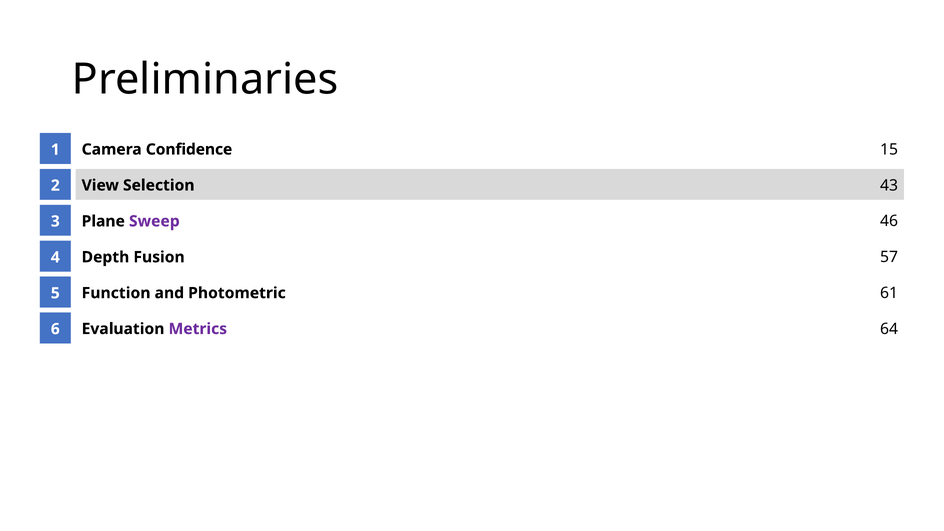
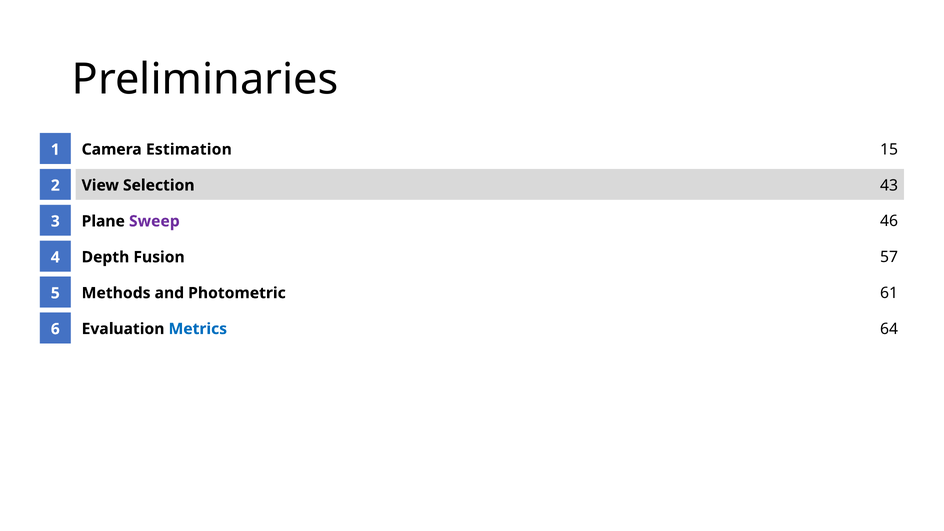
Confidence: Confidence -> Estimation (189, 149)
Function: Function -> Methods (116, 293)
Metrics colour: purple -> blue (198, 329)
